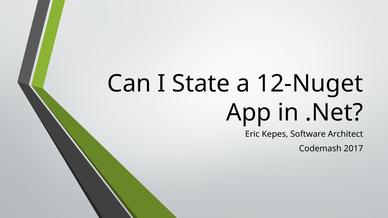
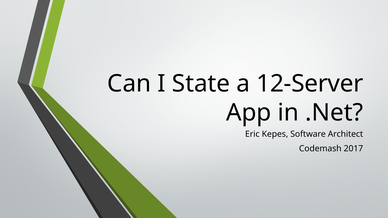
12-Nuget: 12-Nuget -> 12-Server (310, 84)
